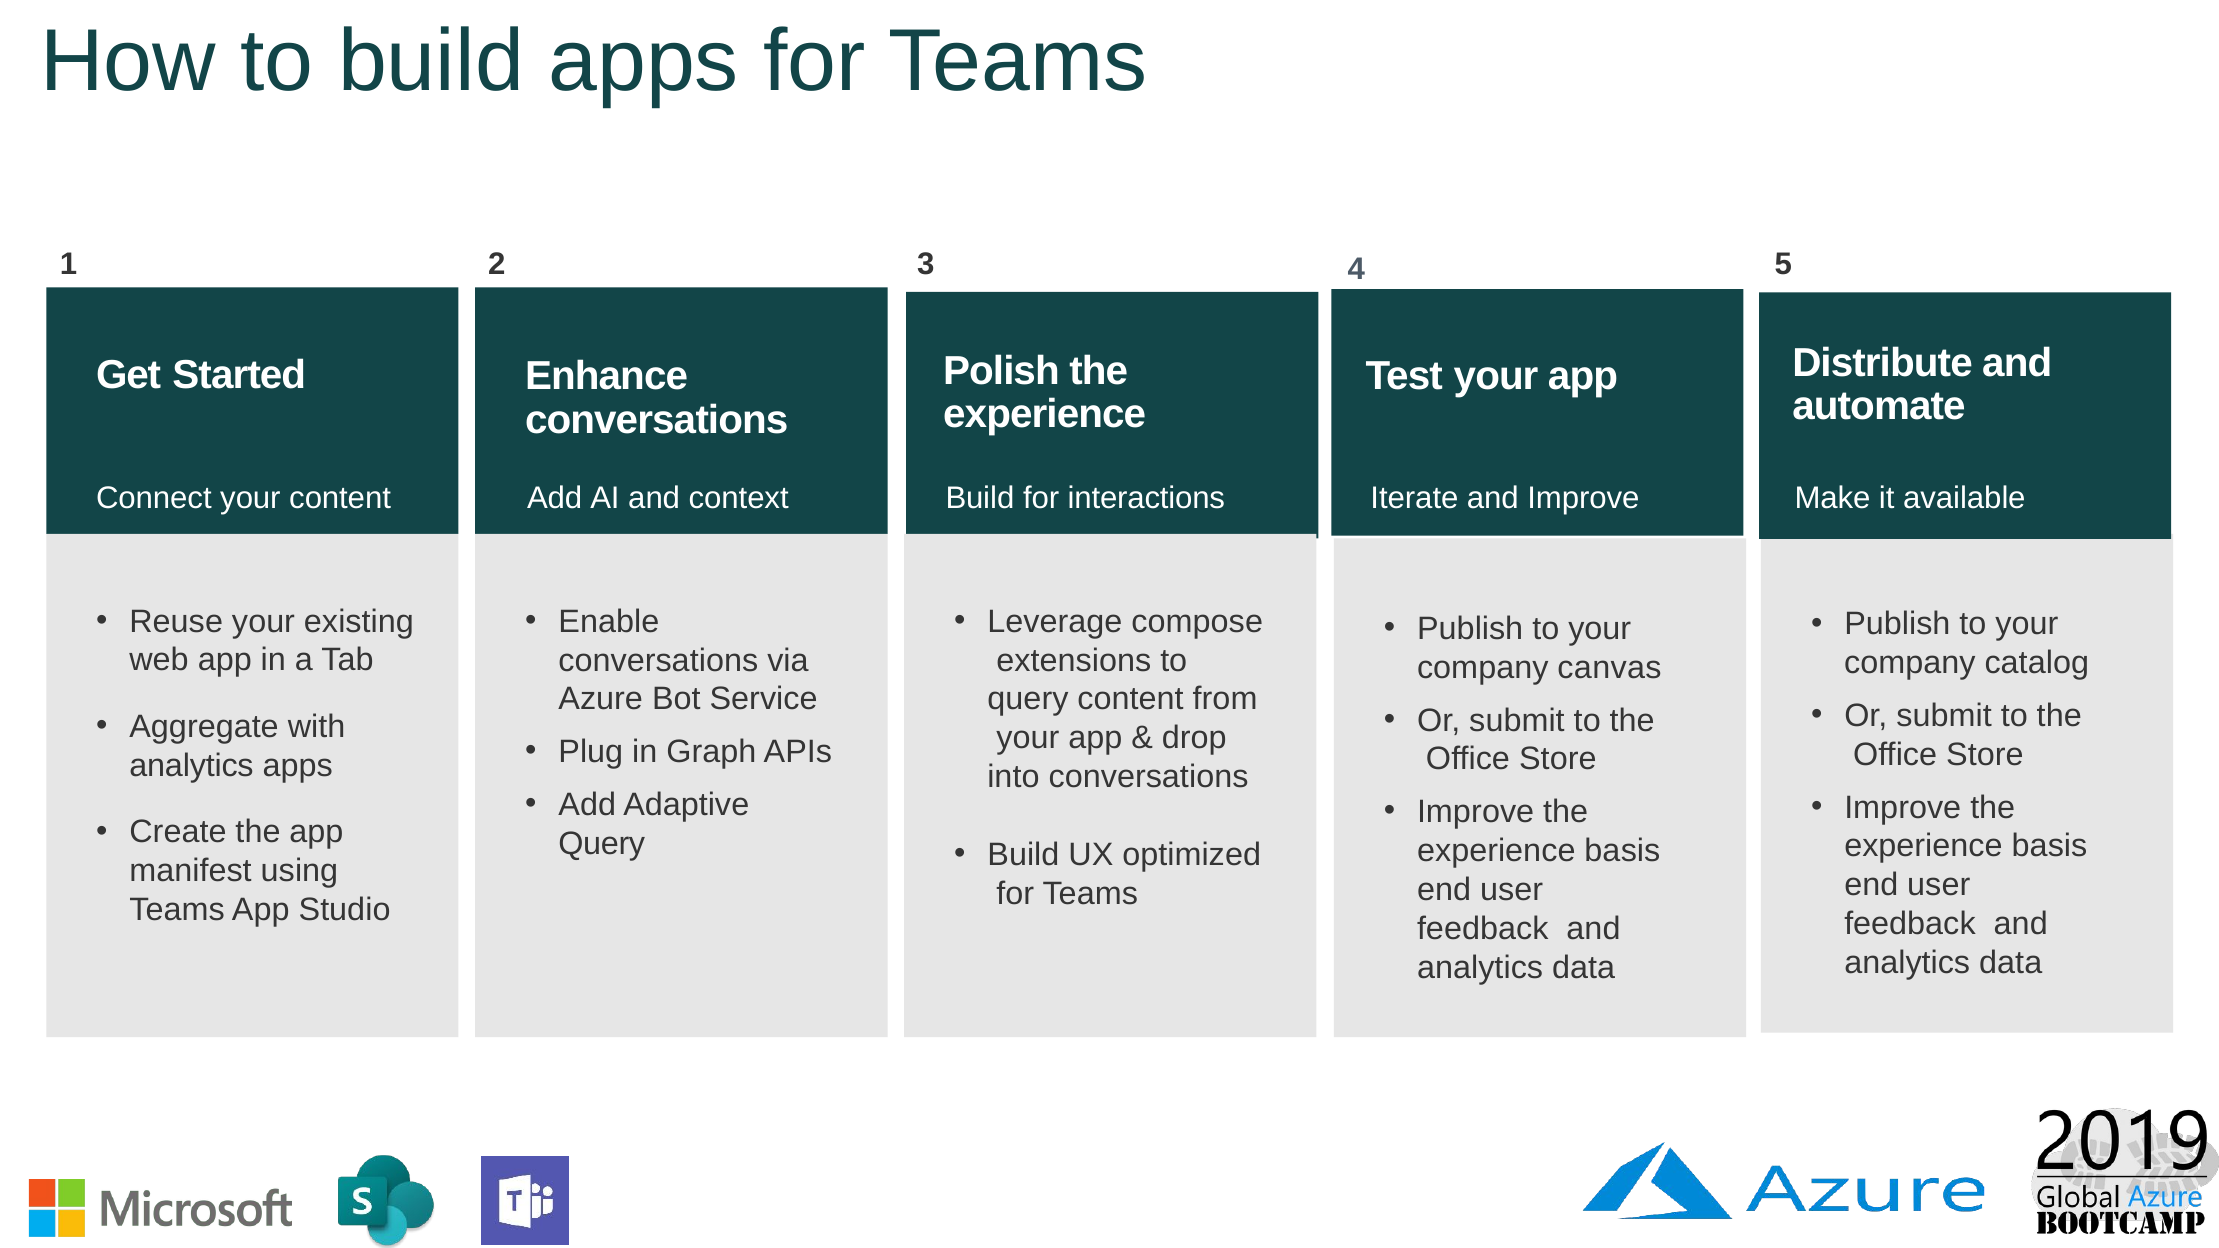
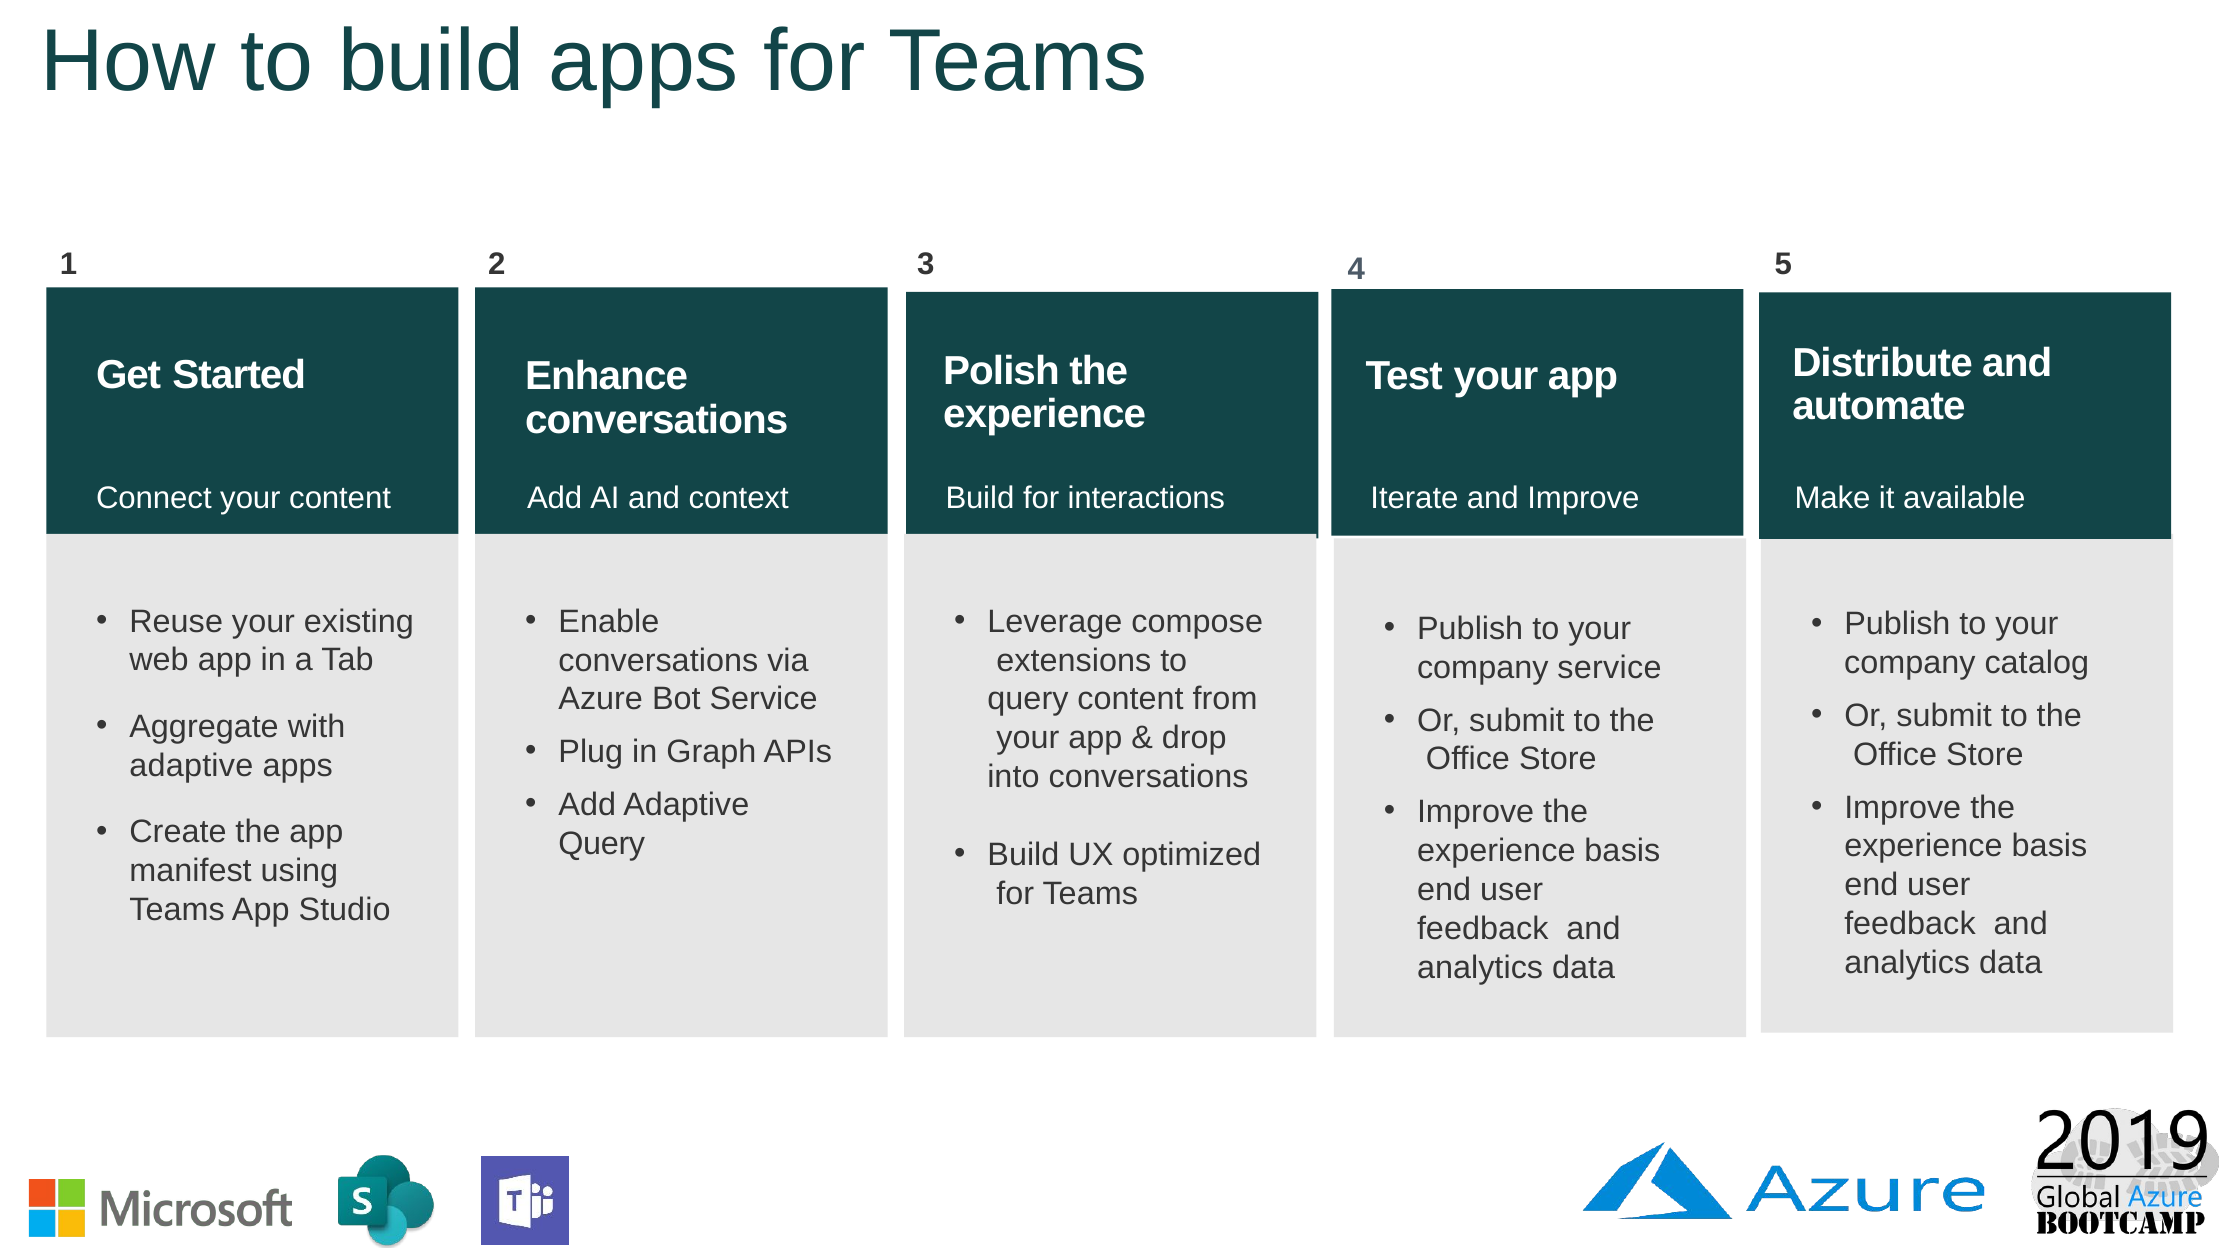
company canvas: canvas -> service (1610, 668)
analytics: analytics -> adaptive (191, 766)
